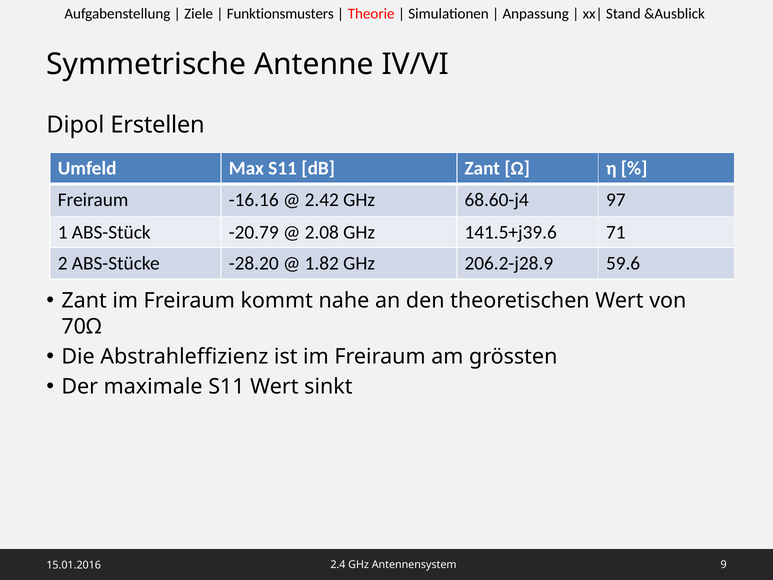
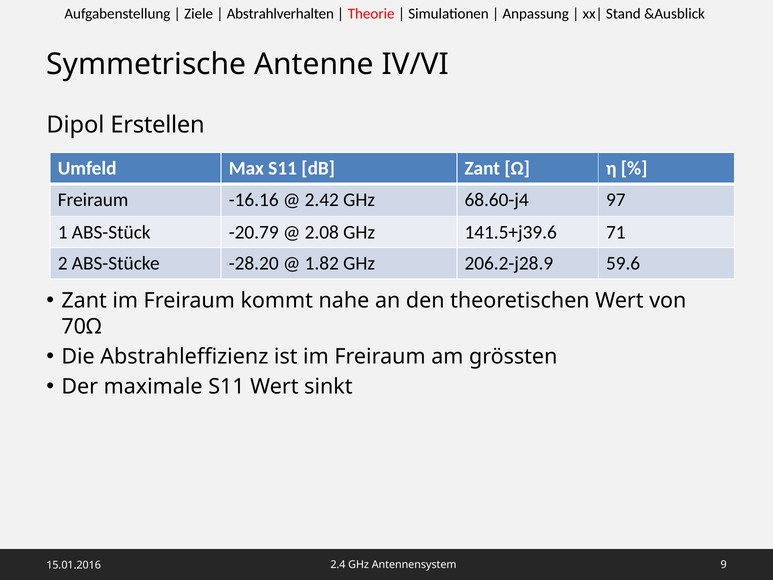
Funktionsmusters: Funktionsmusters -> Abstrahlverhalten (280, 14)
